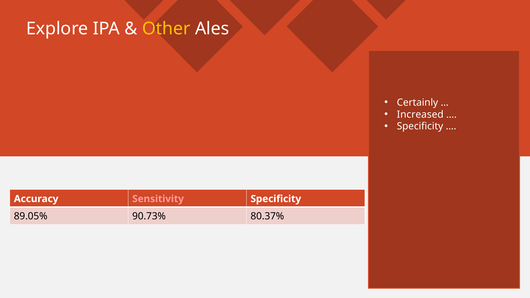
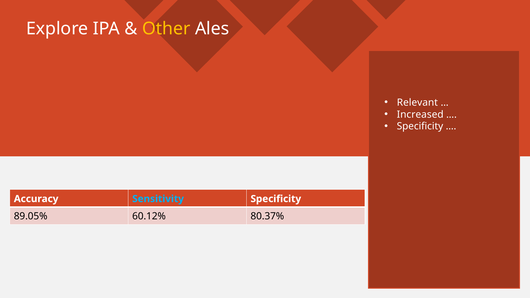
Certainly: Certainly -> Relevant (417, 103)
Sensitivity colour: pink -> light blue (158, 199)
90.73%: 90.73% -> 60.12% (149, 216)
